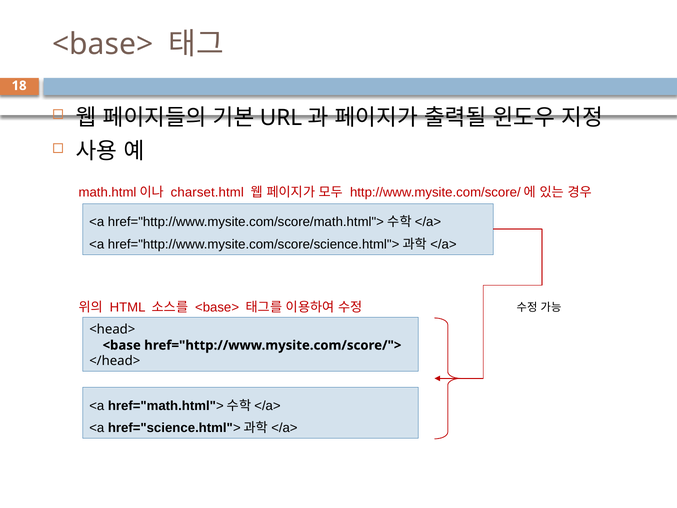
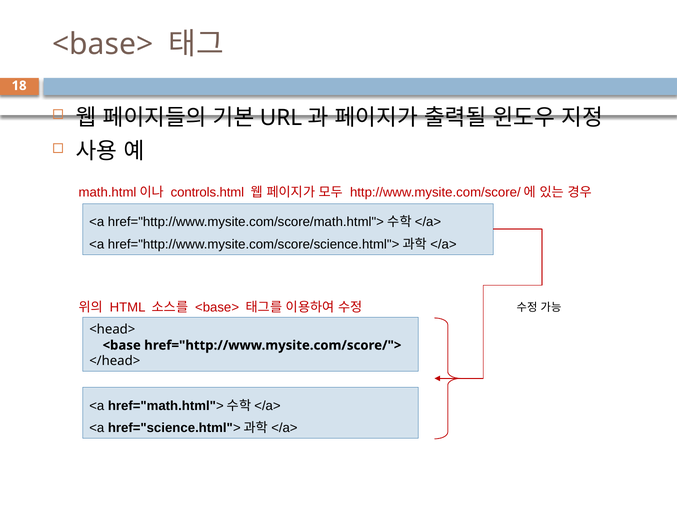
charset.html: charset.html -> controls.html (207, 193)
